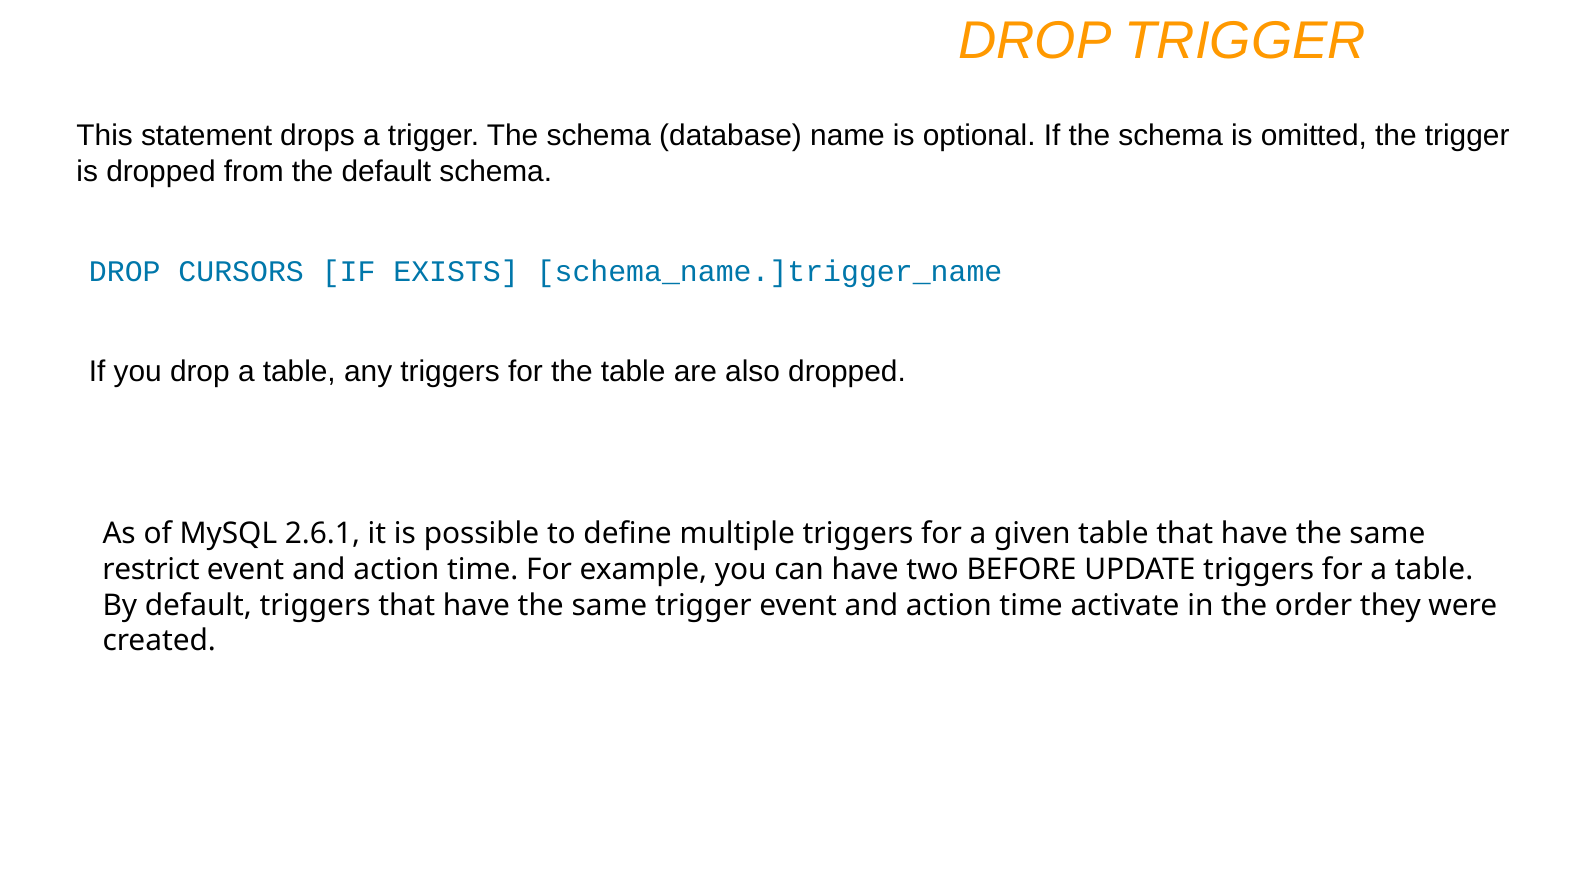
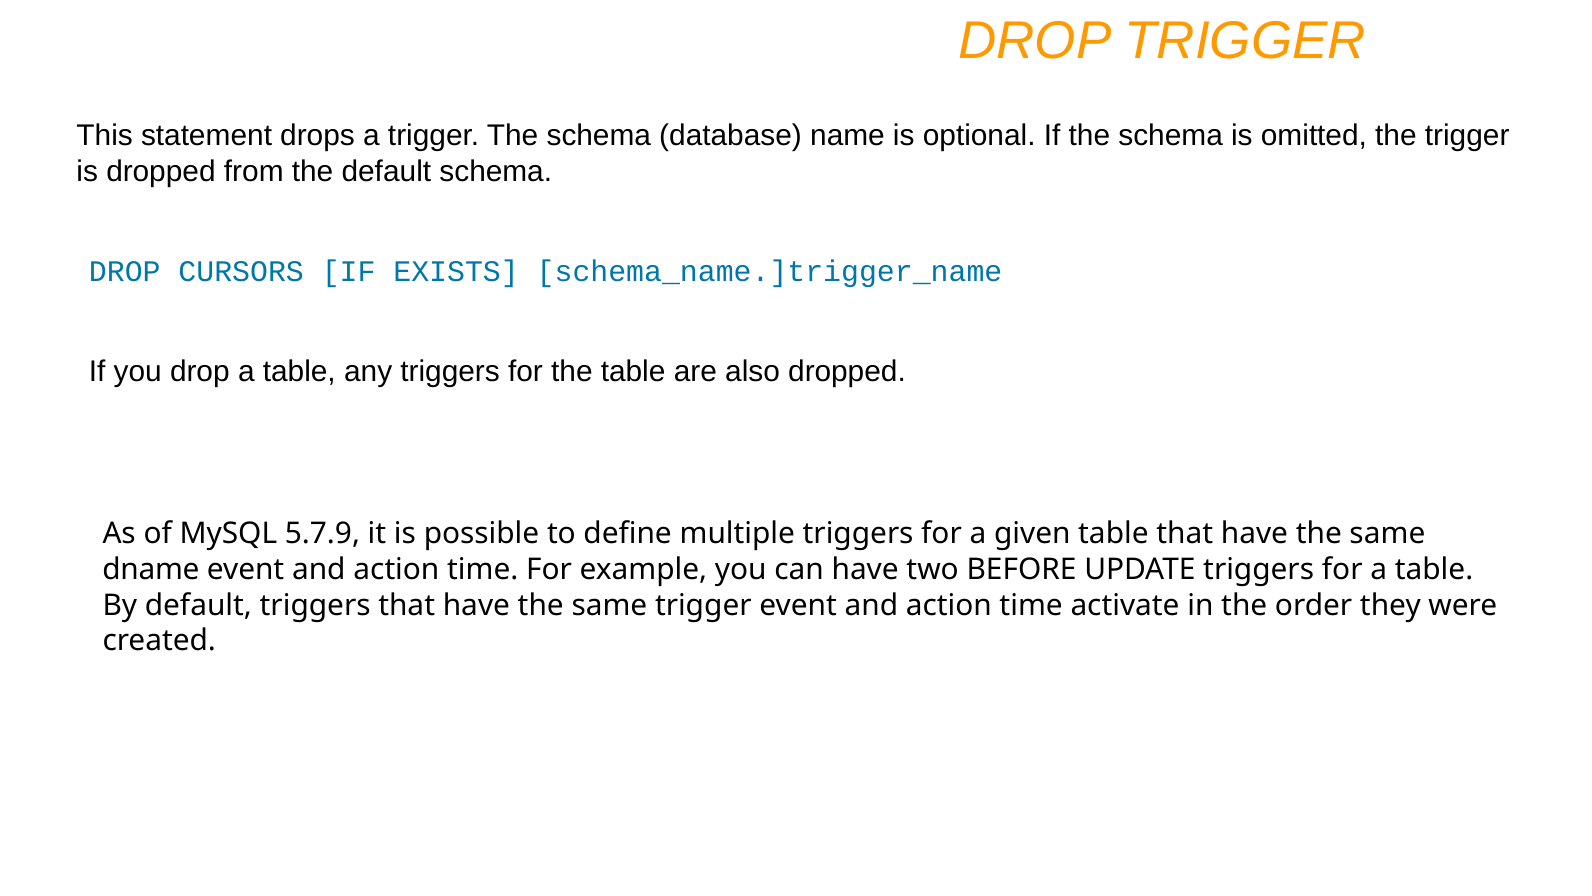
2.6.1: 2.6.1 -> 5.7.9 (322, 533)
restrict: restrict -> dname (151, 569)
